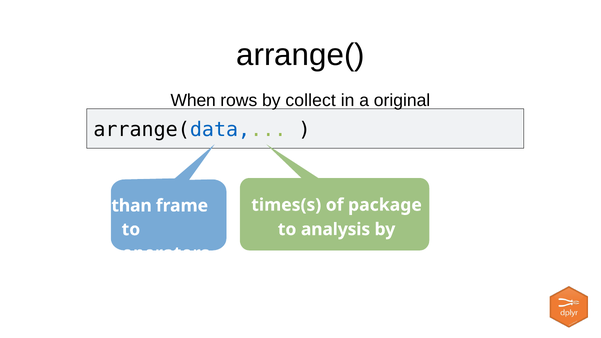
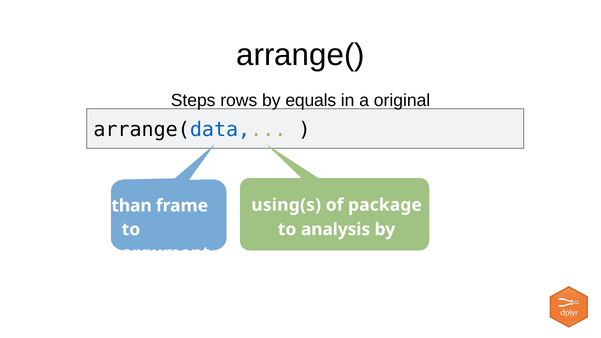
When: When -> Steps (193, 100)
collect: collect -> equals (311, 100)
times(s: times(s -> using(s (286, 205)
operators: operators -> argument (166, 253)
